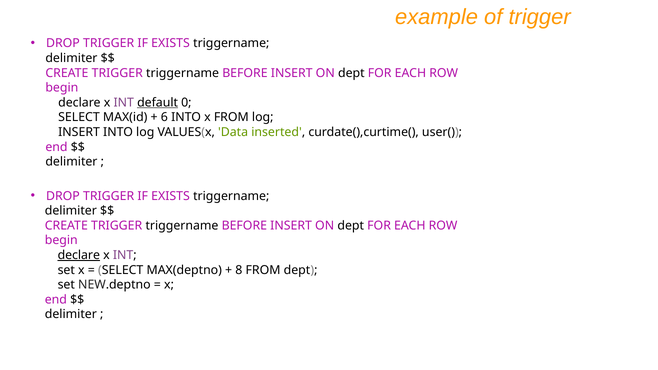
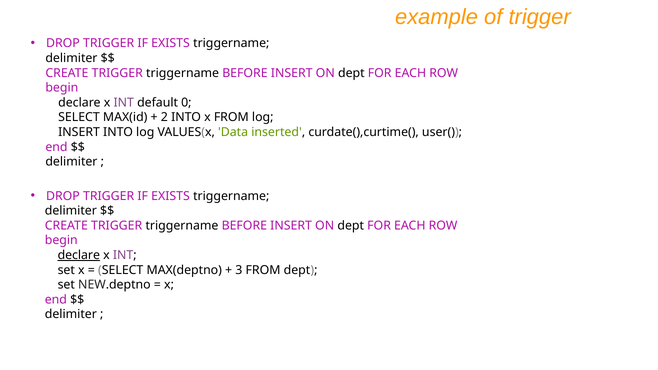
default underline: present -> none (158, 103)
6: 6 -> 2 (164, 117)
8: 8 -> 3 (239, 270)
